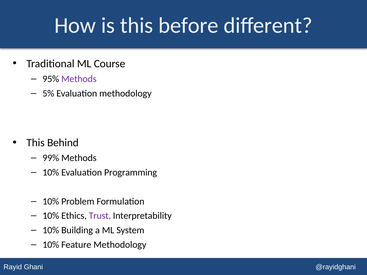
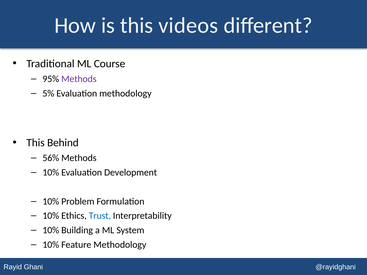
before: before -> videos (188, 25)
99%: 99% -> 56% (51, 158)
Programming: Programming -> Development (131, 173)
Trust colour: purple -> blue (100, 216)
